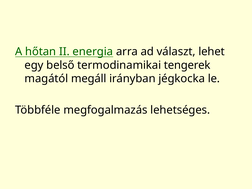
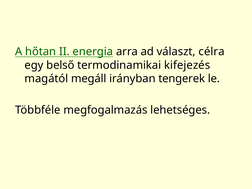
lehet: lehet -> célra (212, 52)
tengerek: tengerek -> kifejezés (187, 65)
jégkocka: jégkocka -> tengerek (182, 79)
